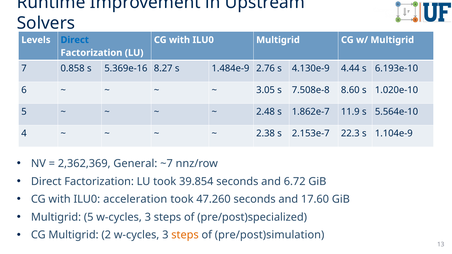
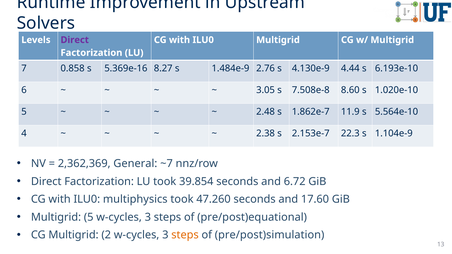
Direct colour: blue -> purple (75, 40)
acceleration: acceleration -> multiphysics (135, 199)
pre/post)specialized: pre/post)specialized -> pre/post)equational (252, 217)
